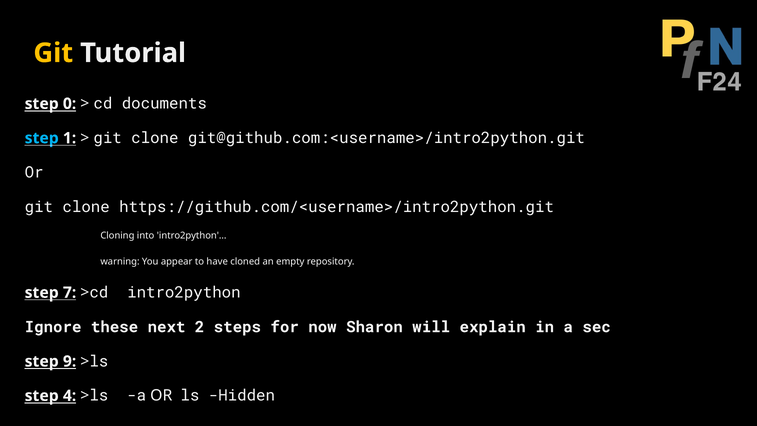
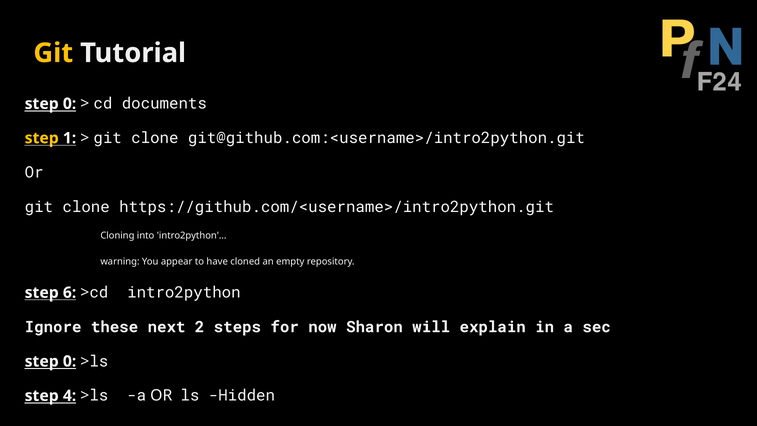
step colour: light blue -> yellow (42, 138)
7: 7 -> 6 (70, 293)
9: 9 -> 0 (70, 361)
